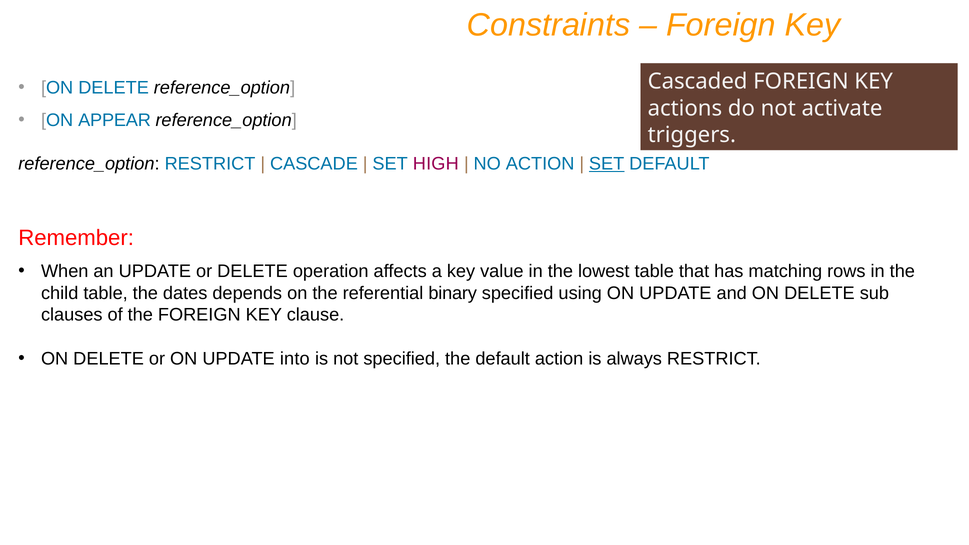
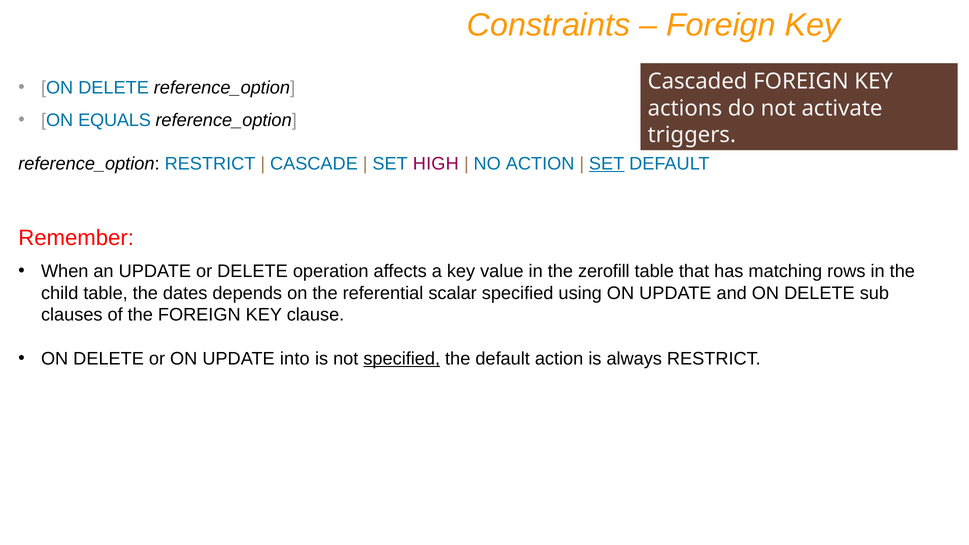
APPEAR: APPEAR -> EQUALS (115, 120)
lowest: lowest -> zerofill (604, 271)
binary: binary -> scalar (453, 293)
specified underline: none -> present (402, 359)
